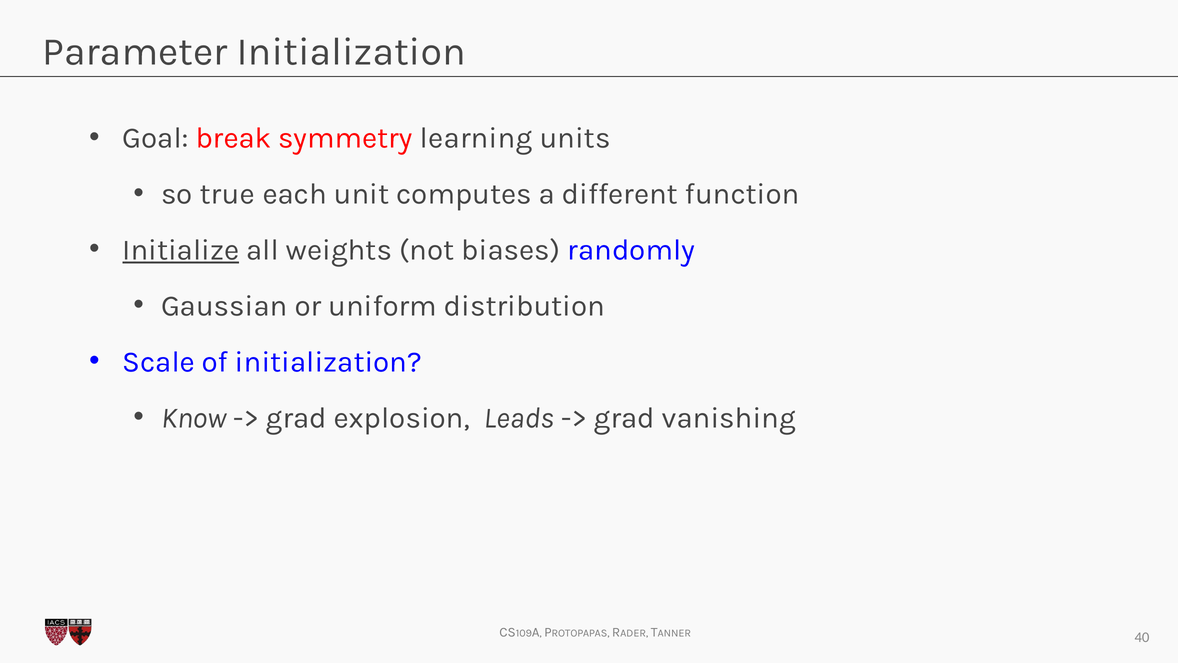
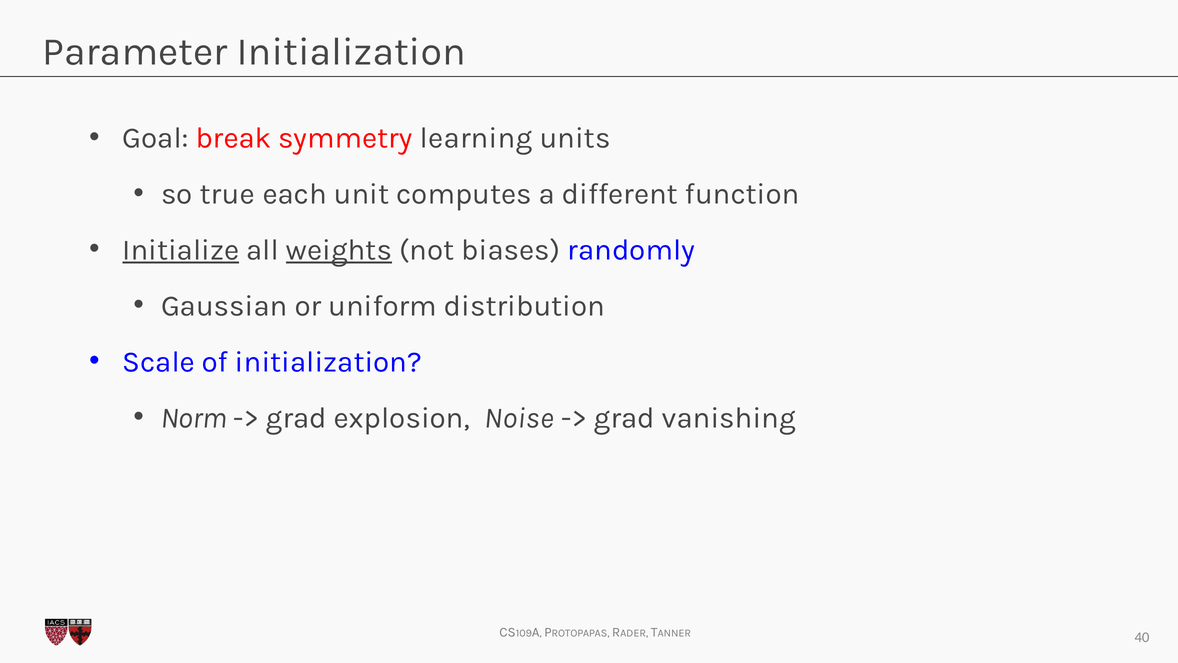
weights underline: none -> present (339, 250)
Know: Know -> Norm (194, 418)
Leads: Leads -> Noise (519, 418)
